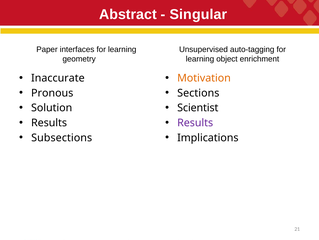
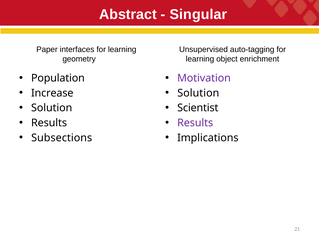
Inaccurate: Inaccurate -> Population (58, 78)
Motivation colour: orange -> purple (204, 78)
Pronous: Pronous -> Increase (52, 93)
Sections: Sections -> Solution (198, 93)
